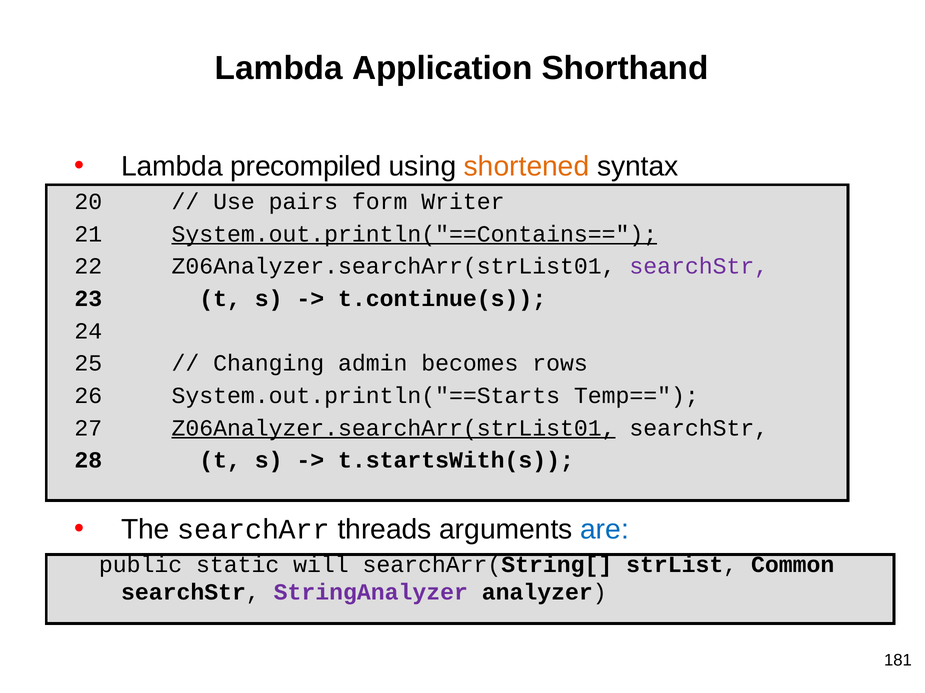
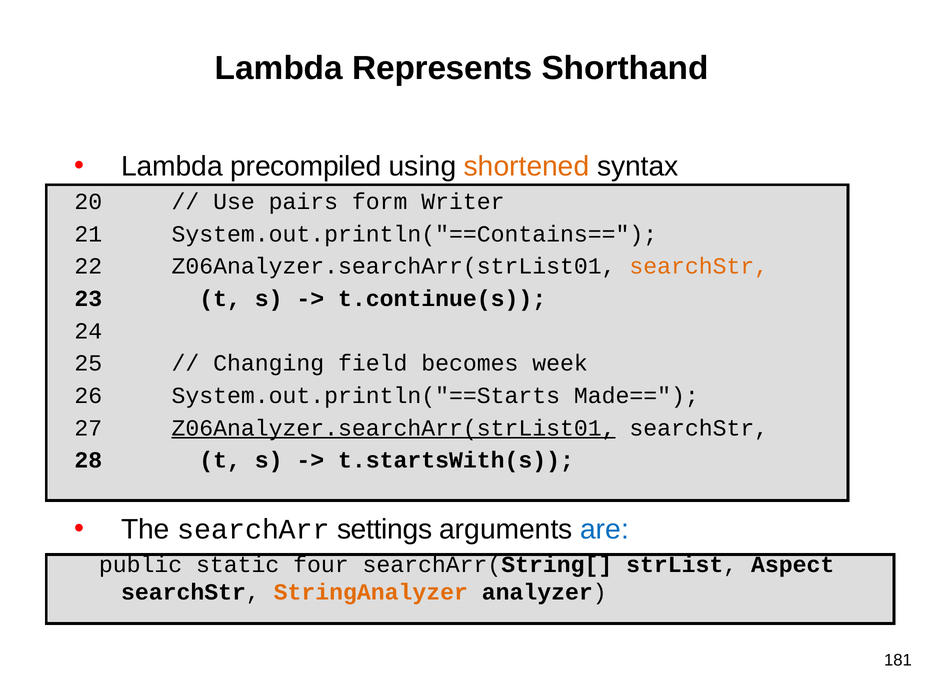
Application: Application -> Represents (442, 68)
System.out.println("==Contains== underline: present -> none (414, 234)
searchStr colour: purple -> orange (699, 267)
admin: admin -> field (373, 364)
rows: rows -> week (560, 364)
Temp==: Temp== -> Made== (636, 396)
threads: threads -> settings (385, 530)
will: will -> four (321, 565)
Common: Common -> Aspect (793, 565)
StringAnalyzer colour: purple -> orange (371, 593)
